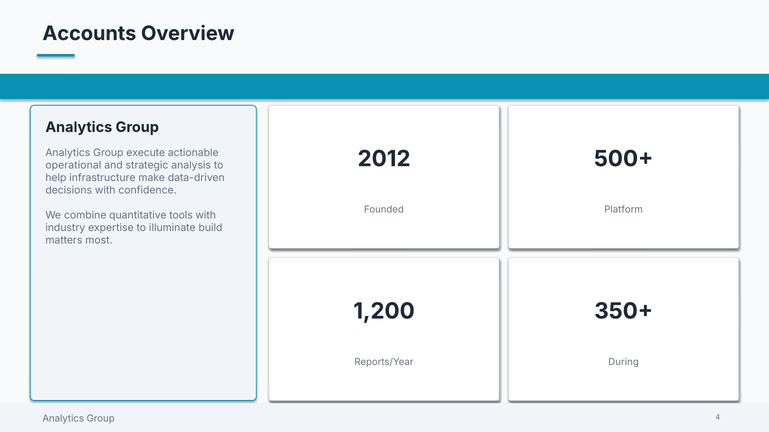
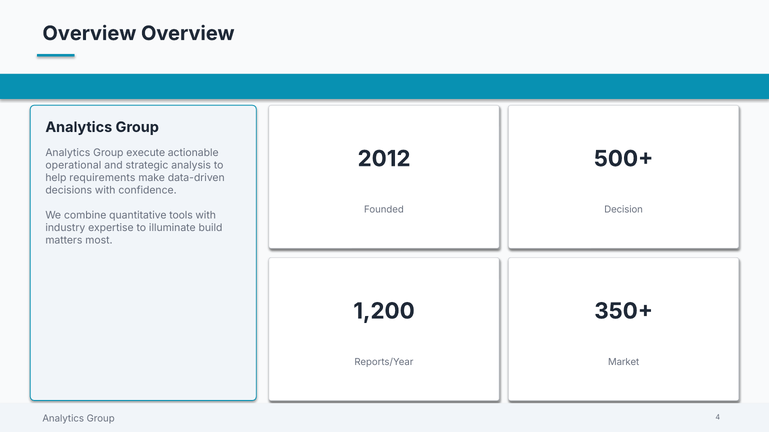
Accounts: Accounts -> Overview (89, 34)
infrastructure: infrastructure -> requirements (102, 178)
Platform: Platform -> Decision (624, 210)
During: During -> Market (624, 363)
